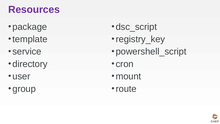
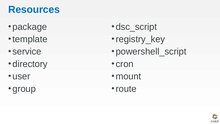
Resources colour: purple -> blue (34, 10)
